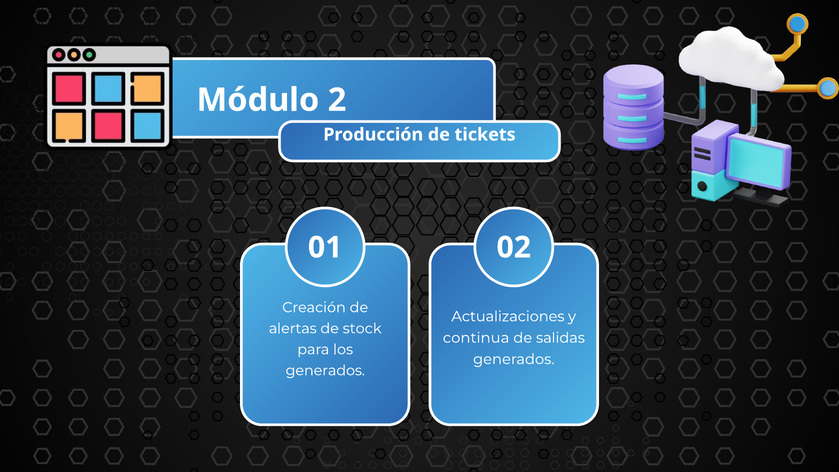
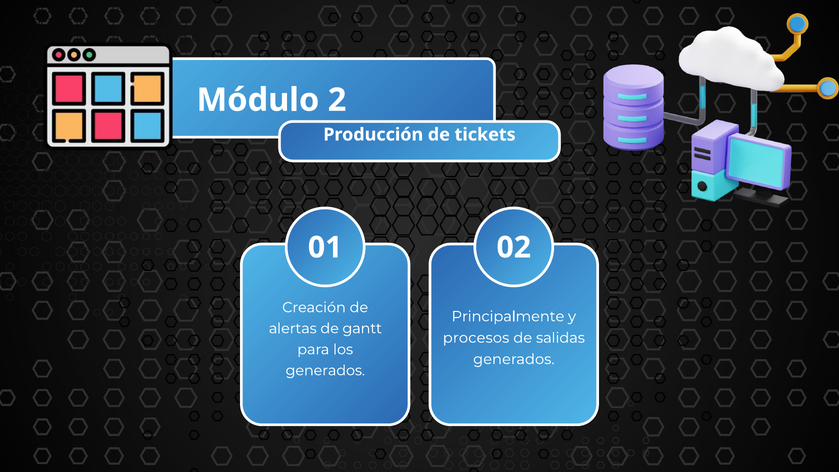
Actualizaciones: Actualizaciones -> Principalmente (508, 316)
stock: stock -> gantt (362, 328)
continua: continua -> procesos (476, 338)
